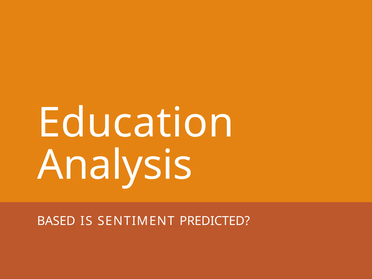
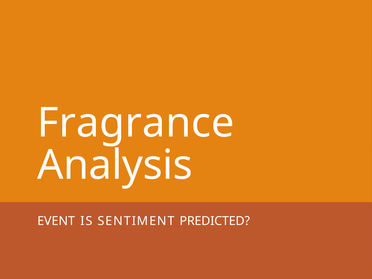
Education: Education -> Fragrance (136, 123)
BASED: BASED -> EVENT (56, 221)
